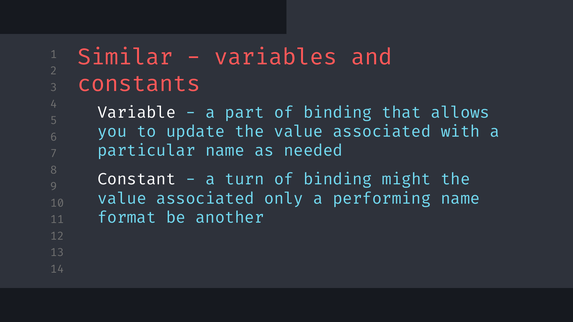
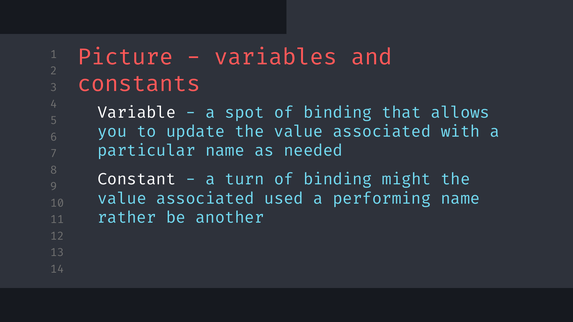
Similar: Similar -> Picture (125, 57)
part: part -> spot (245, 113)
only: only -> used (284, 199)
format: format -> rather (127, 218)
